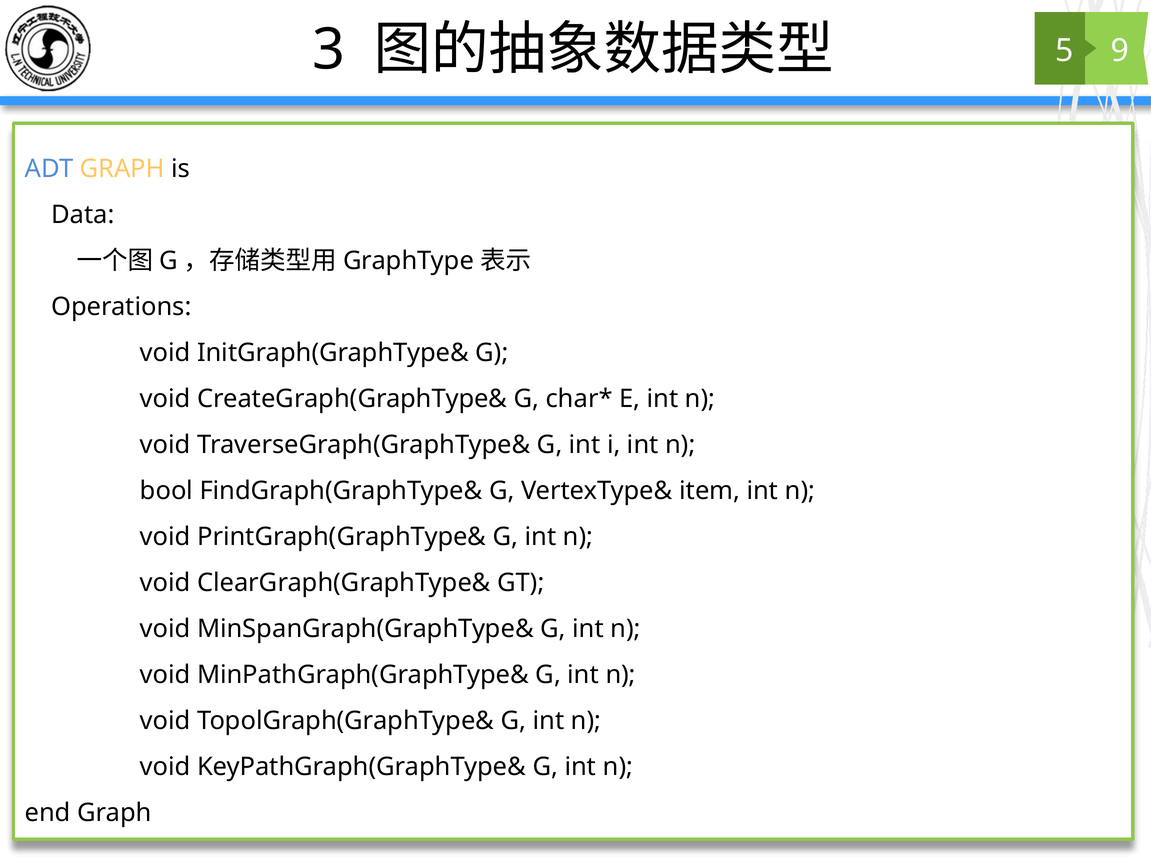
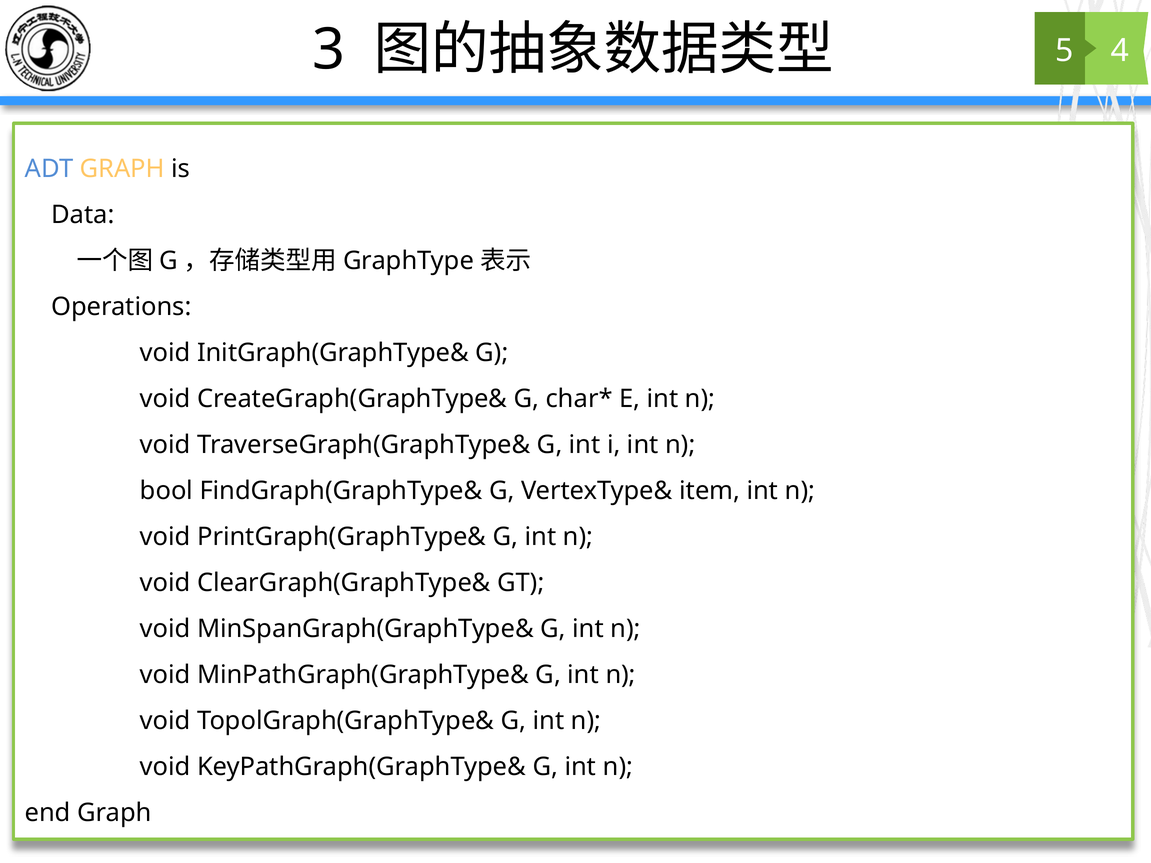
9: 9 -> 4 (1120, 50)
